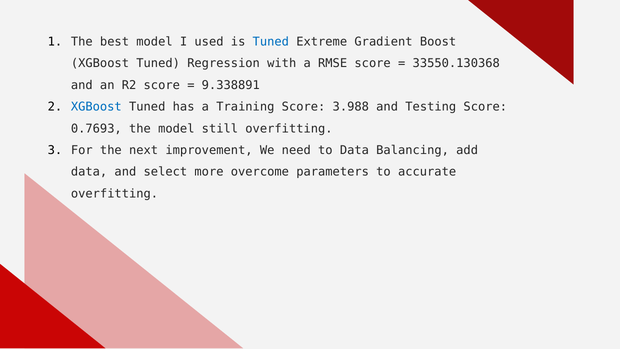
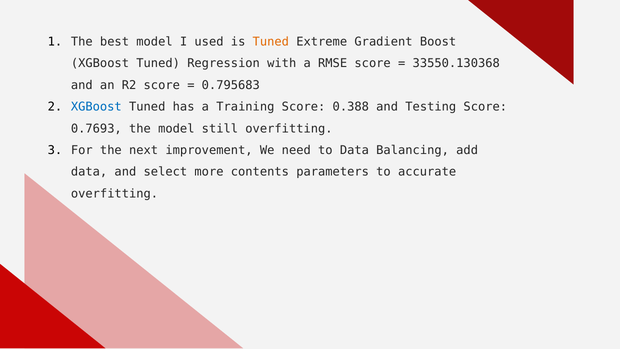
Tuned colour: blue -> orange (271, 42)
9.338891: 9.338891 -> 0.795683 (231, 85)
3.988: 3.988 -> 0.388 (351, 107)
overcome: overcome -> contents (260, 172)
